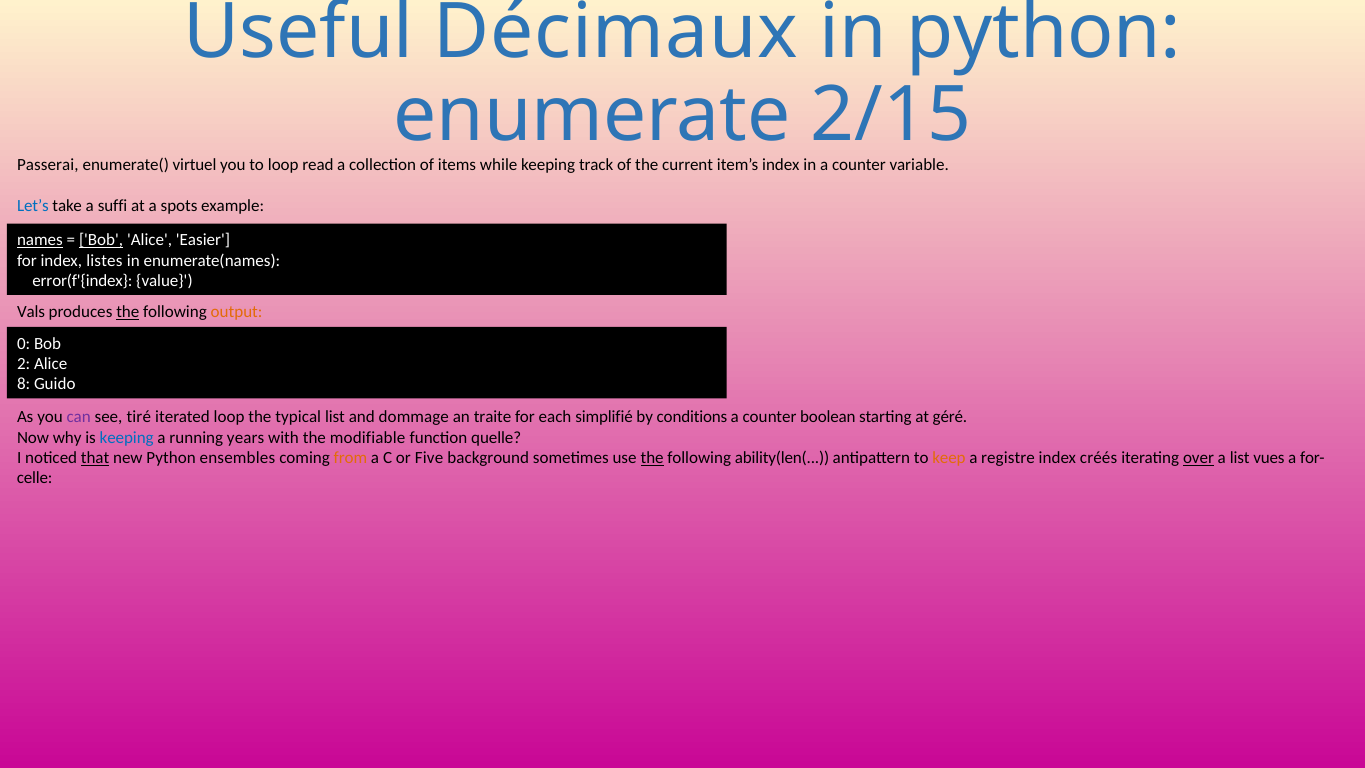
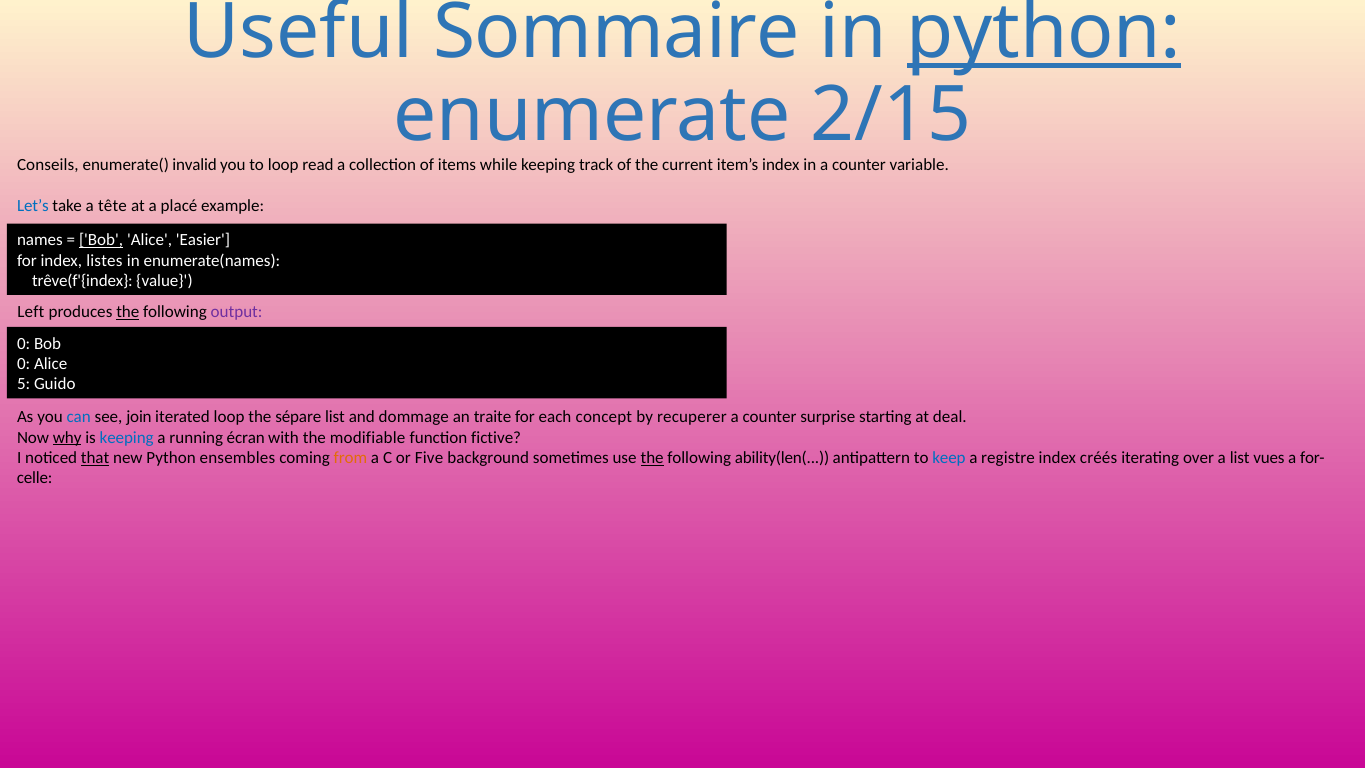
Décimaux: Décimaux -> Sommaire (617, 32)
python underline: none -> present (1044, 32)
Passerai: Passerai -> Conseils (48, 165)
virtuel: virtuel -> invalid (195, 165)
suffi: suffi -> tête (112, 206)
spots: spots -> placé (179, 206)
names underline: present -> none (40, 240)
error(f'{index: error(f'{index -> trêve(f'{index (82, 281)
Vals: Vals -> Left (31, 312)
output colour: orange -> purple (237, 312)
2: 2 -> 0 (24, 364)
8: 8 -> 5 (24, 384)
can colour: purple -> blue (79, 417)
tiré: tiré -> join (139, 417)
typical: typical -> sépare (298, 417)
simplifié: simplifié -> concept (604, 417)
conditions: conditions -> recuperer (692, 417)
boolean: boolean -> surprise (828, 417)
géré: géré -> deal (950, 417)
why underline: none -> present (67, 437)
years: years -> écran (246, 437)
quelle: quelle -> fictive (496, 437)
keep colour: orange -> blue (949, 458)
over underline: present -> none (1198, 458)
